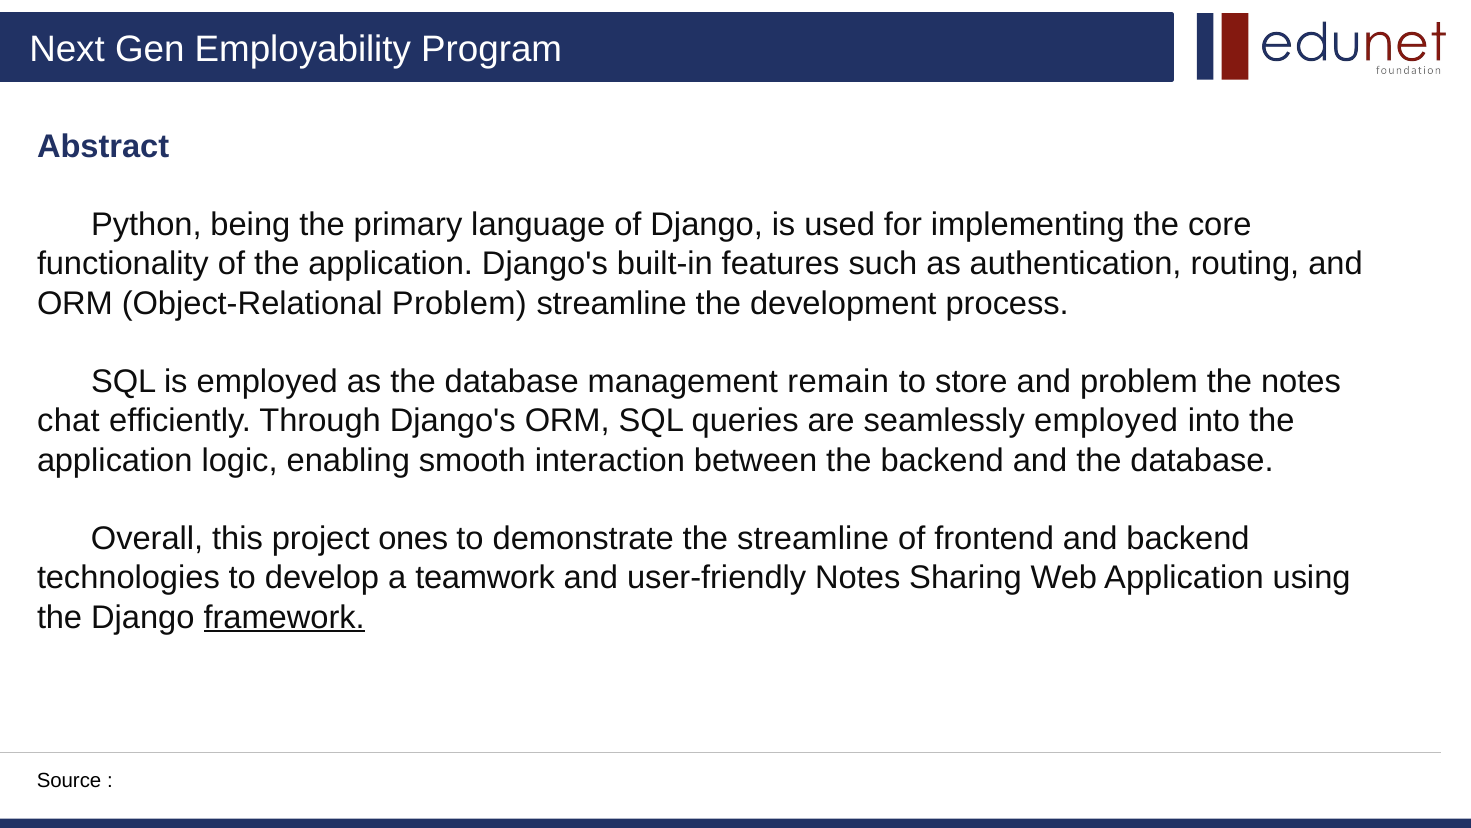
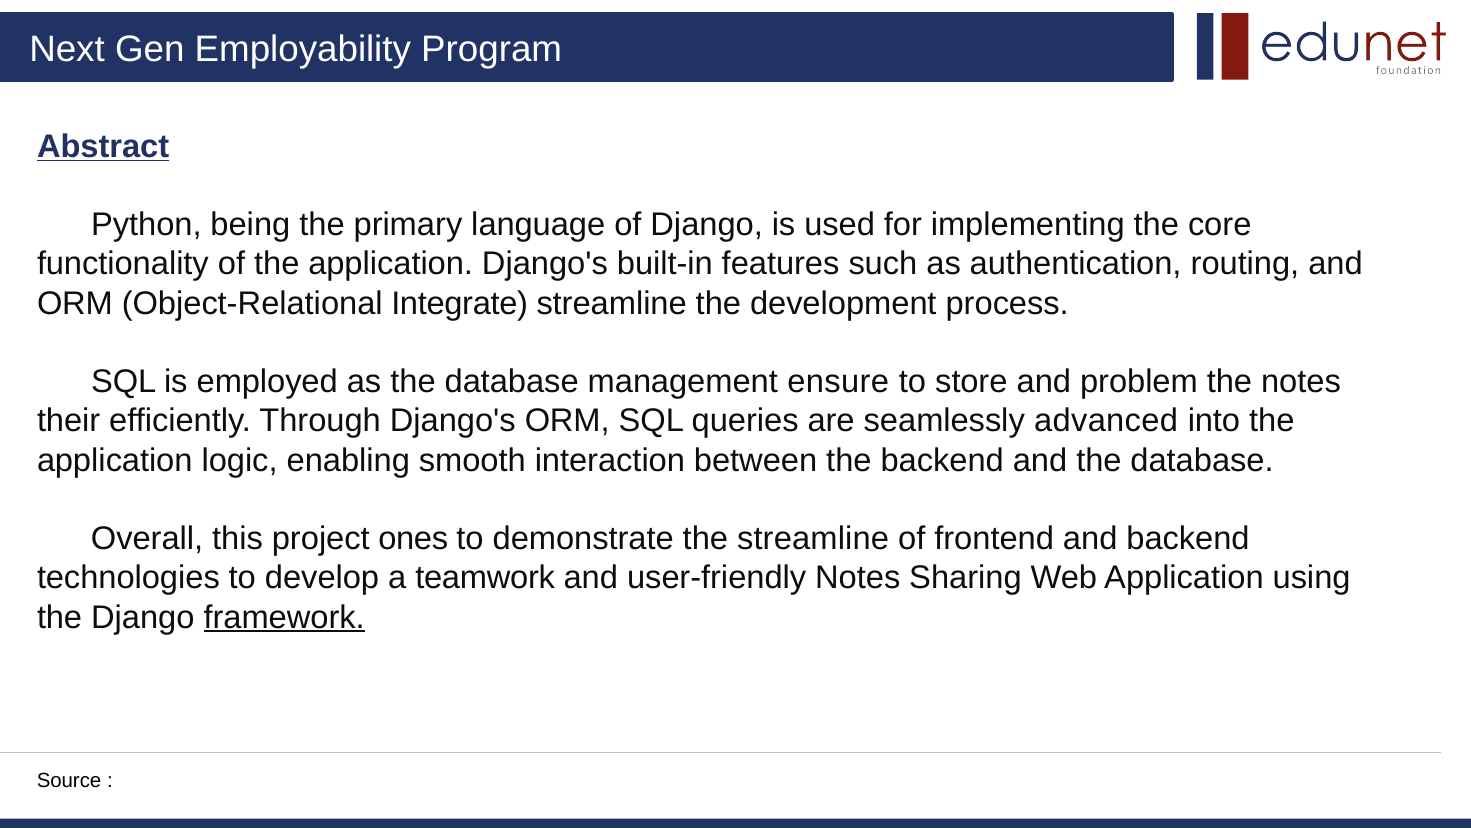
Abstract underline: none -> present (103, 146)
Object-Relational Problem: Problem -> Integrate (460, 303)
remain: remain -> ensure (838, 382)
chat: chat -> their (69, 421)
seamlessly employed: employed -> advanced (1106, 421)
